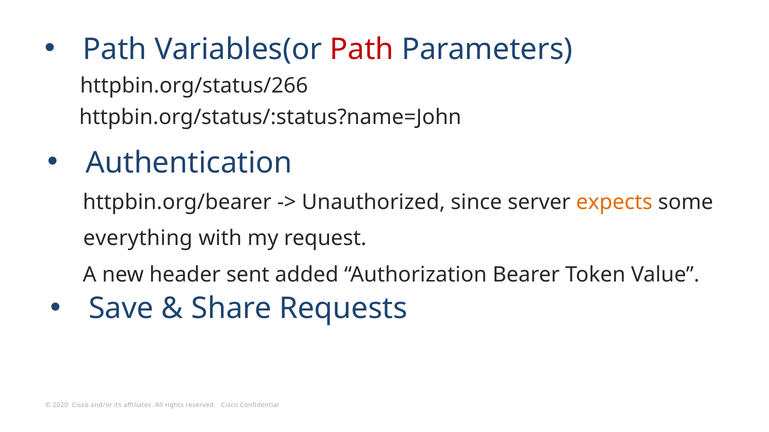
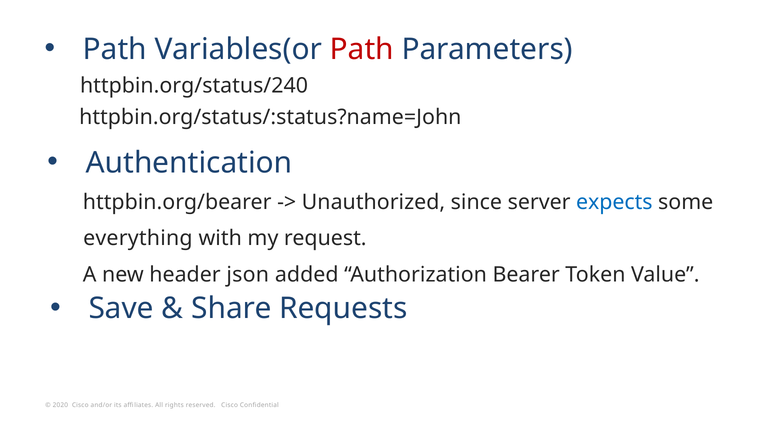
httpbin.org/status/266: httpbin.org/status/266 -> httpbin.org/status/240 (194, 86)
expects colour: orange -> blue (614, 203)
sent: sent -> json (248, 275)
